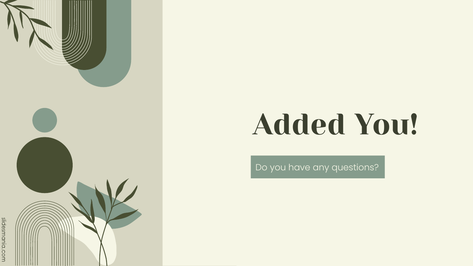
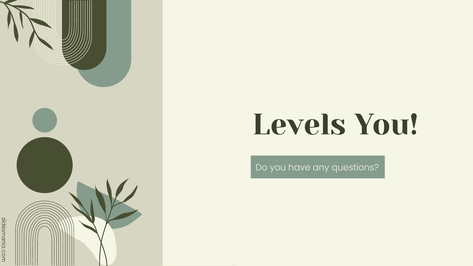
Added: Added -> Levels (299, 125)
